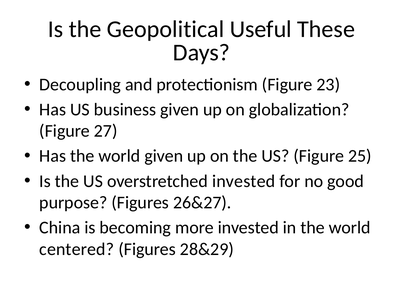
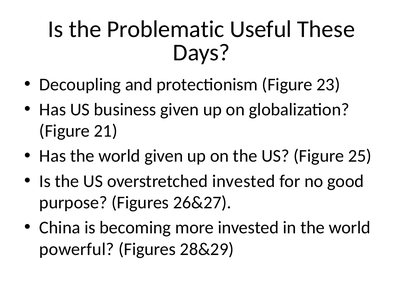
Geopolitical: Geopolitical -> Problematic (166, 29)
27: 27 -> 21 (106, 131)
centered: centered -> powerful (77, 249)
